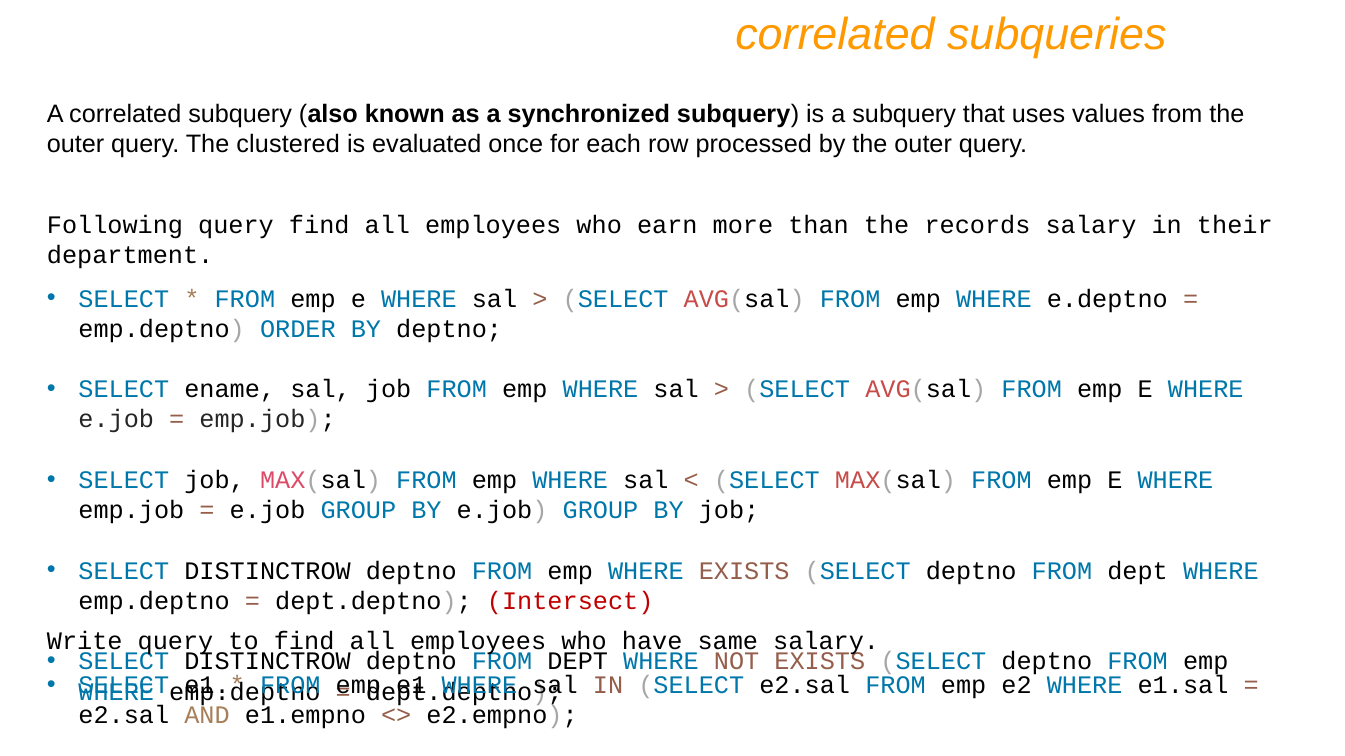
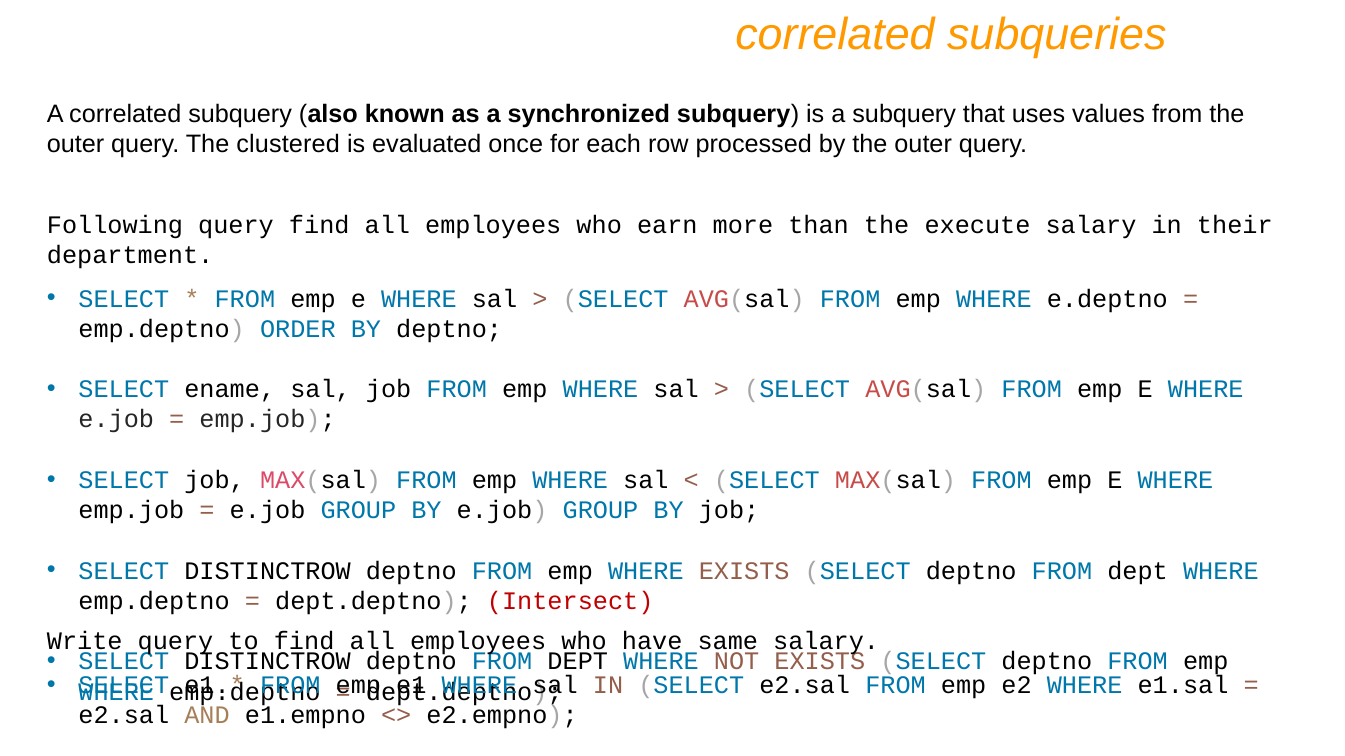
records: records -> execute (977, 225)
